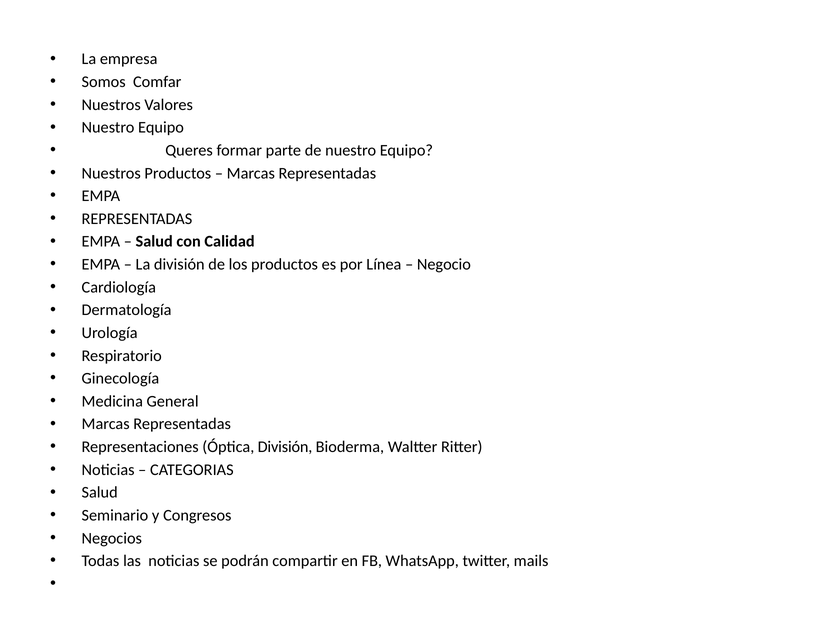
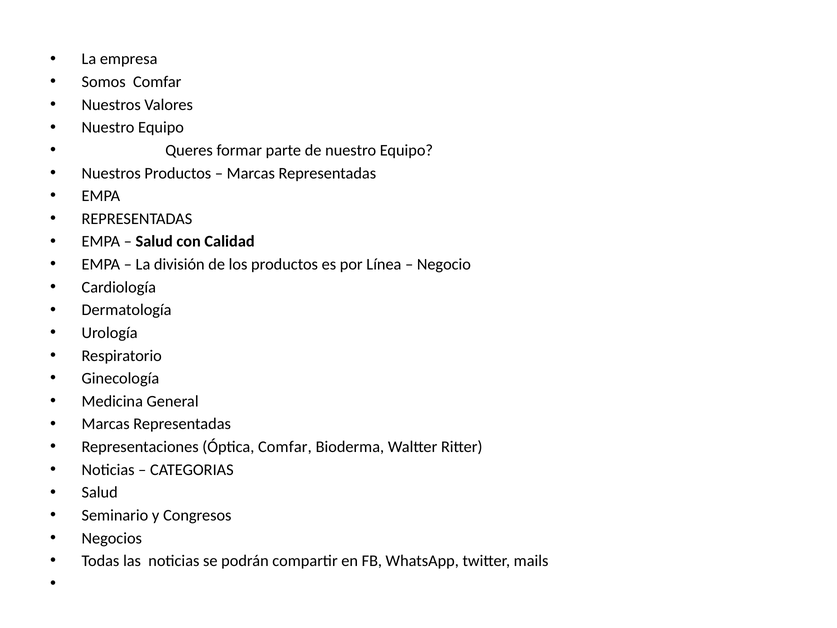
Óptica División: División -> Comfar (285, 447)
